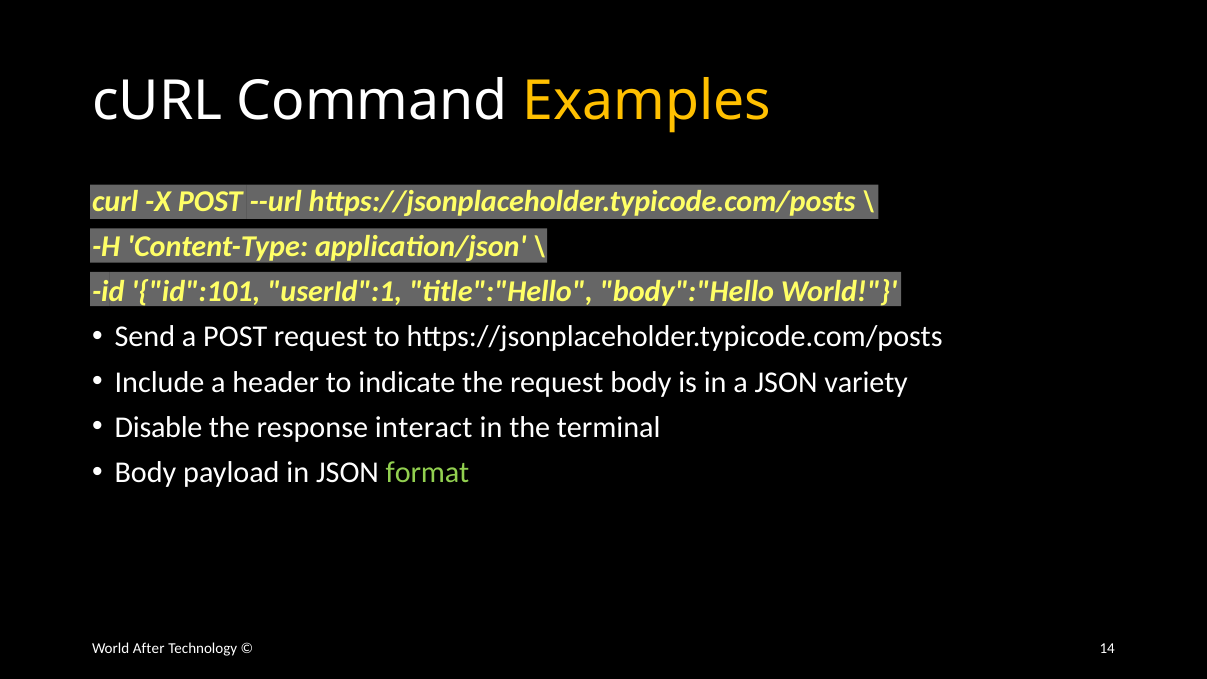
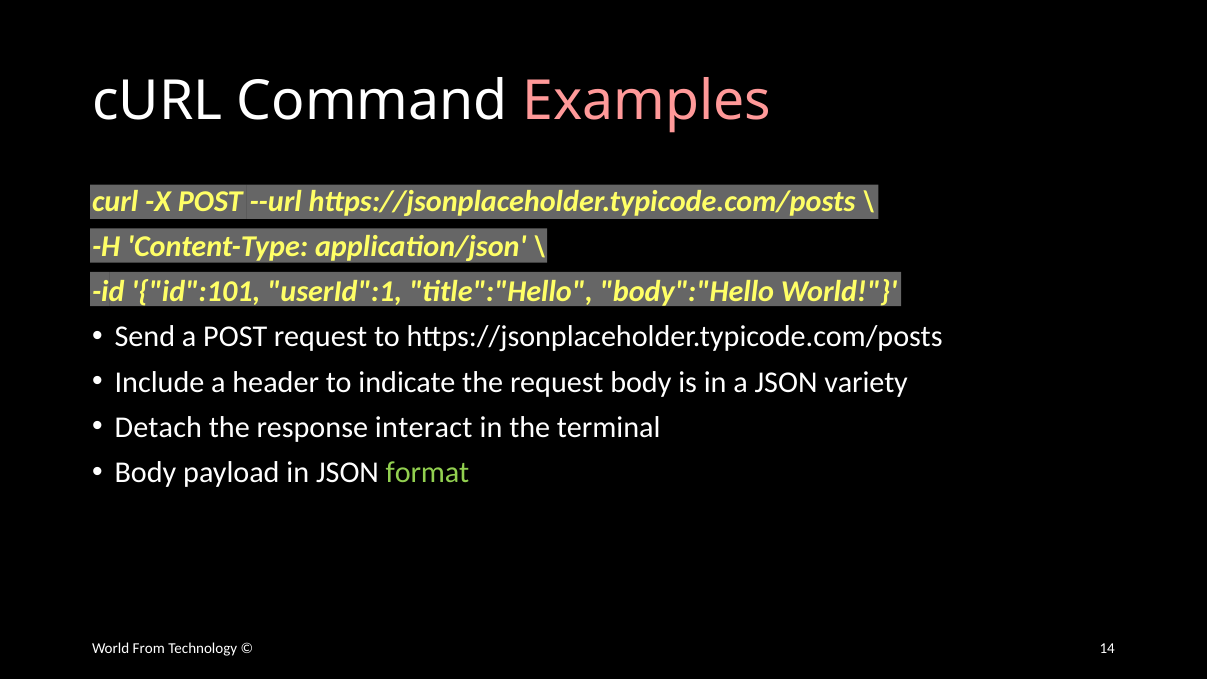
Examples colour: yellow -> pink (647, 101)
Disable: Disable -> Detach (158, 427)
After: After -> From (149, 648)
